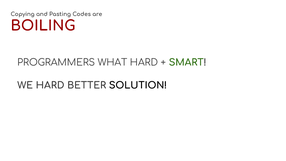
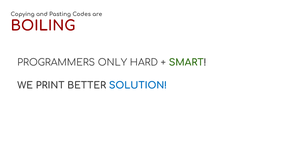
WHAT: WHAT -> ONLY (112, 62)
WE HARD: HARD -> PRINT (50, 85)
SOLUTION colour: black -> blue (138, 85)
